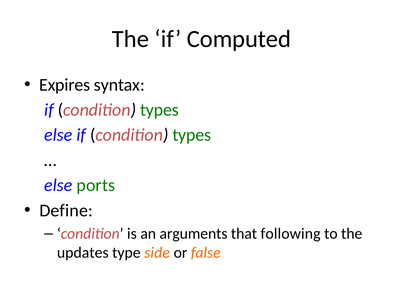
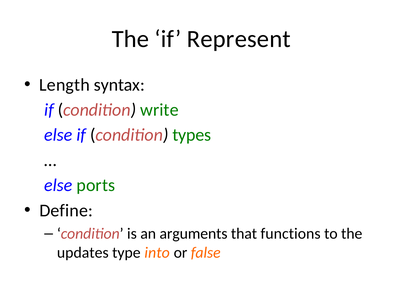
Computed: Computed -> Represent (239, 39)
Expires: Expires -> Length (65, 85)
types: types -> write (159, 110)
following: following -> functions (291, 233)
side: side -> into (157, 252)
